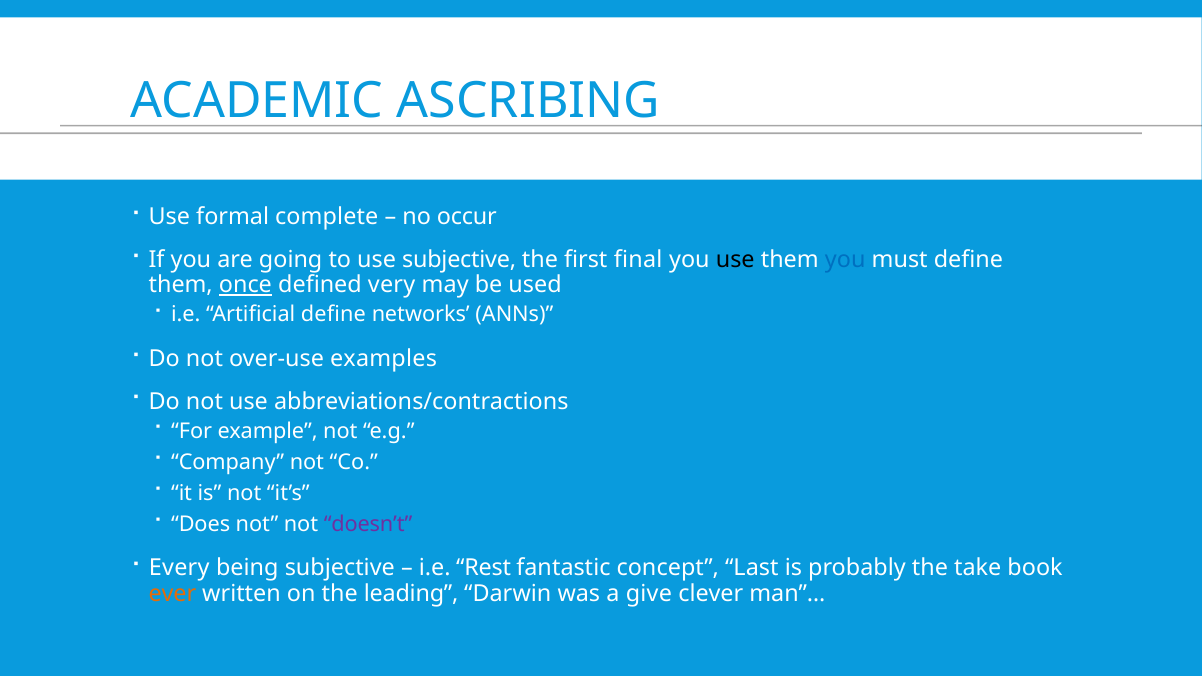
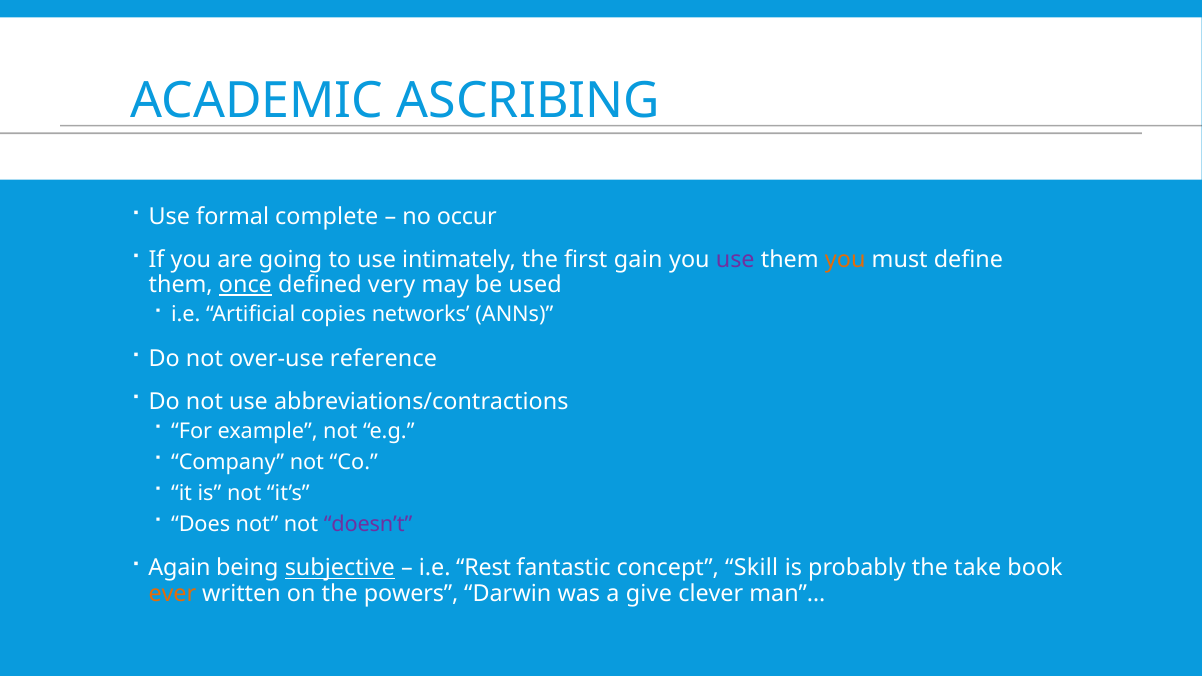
use subjective: subjective -> intimately (459, 260)
final: final -> gain (638, 260)
use colour: black -> purple (735, 260)
you colour: blue -> orange (845, 260)
Artificial define: define -> copies (333, 314)
examples: examples -> reference (384, 359)
Every: Every -> Again (179, 568)
subjective underline: none -> present (340, 568)
Last: Last -> Skill (752, 568)
leading: leading -> powers (411, 594)
